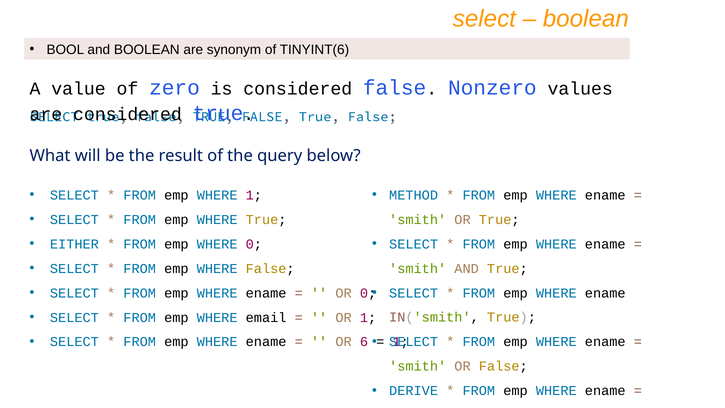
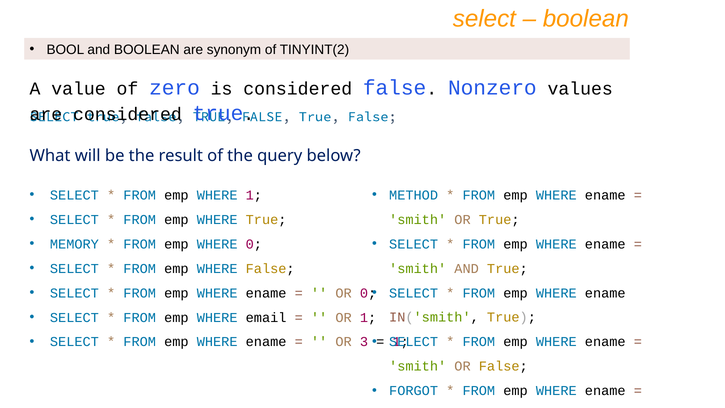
TINYINT(6: TINYINT(6 -> TINYINT(2 (315, 50)
EITHER: EITHER -> MEMORY (74, 244)
6: 6 -> 3 (364, 342)
DERIVE: DERIVE -> FORGOT (414, 391)
